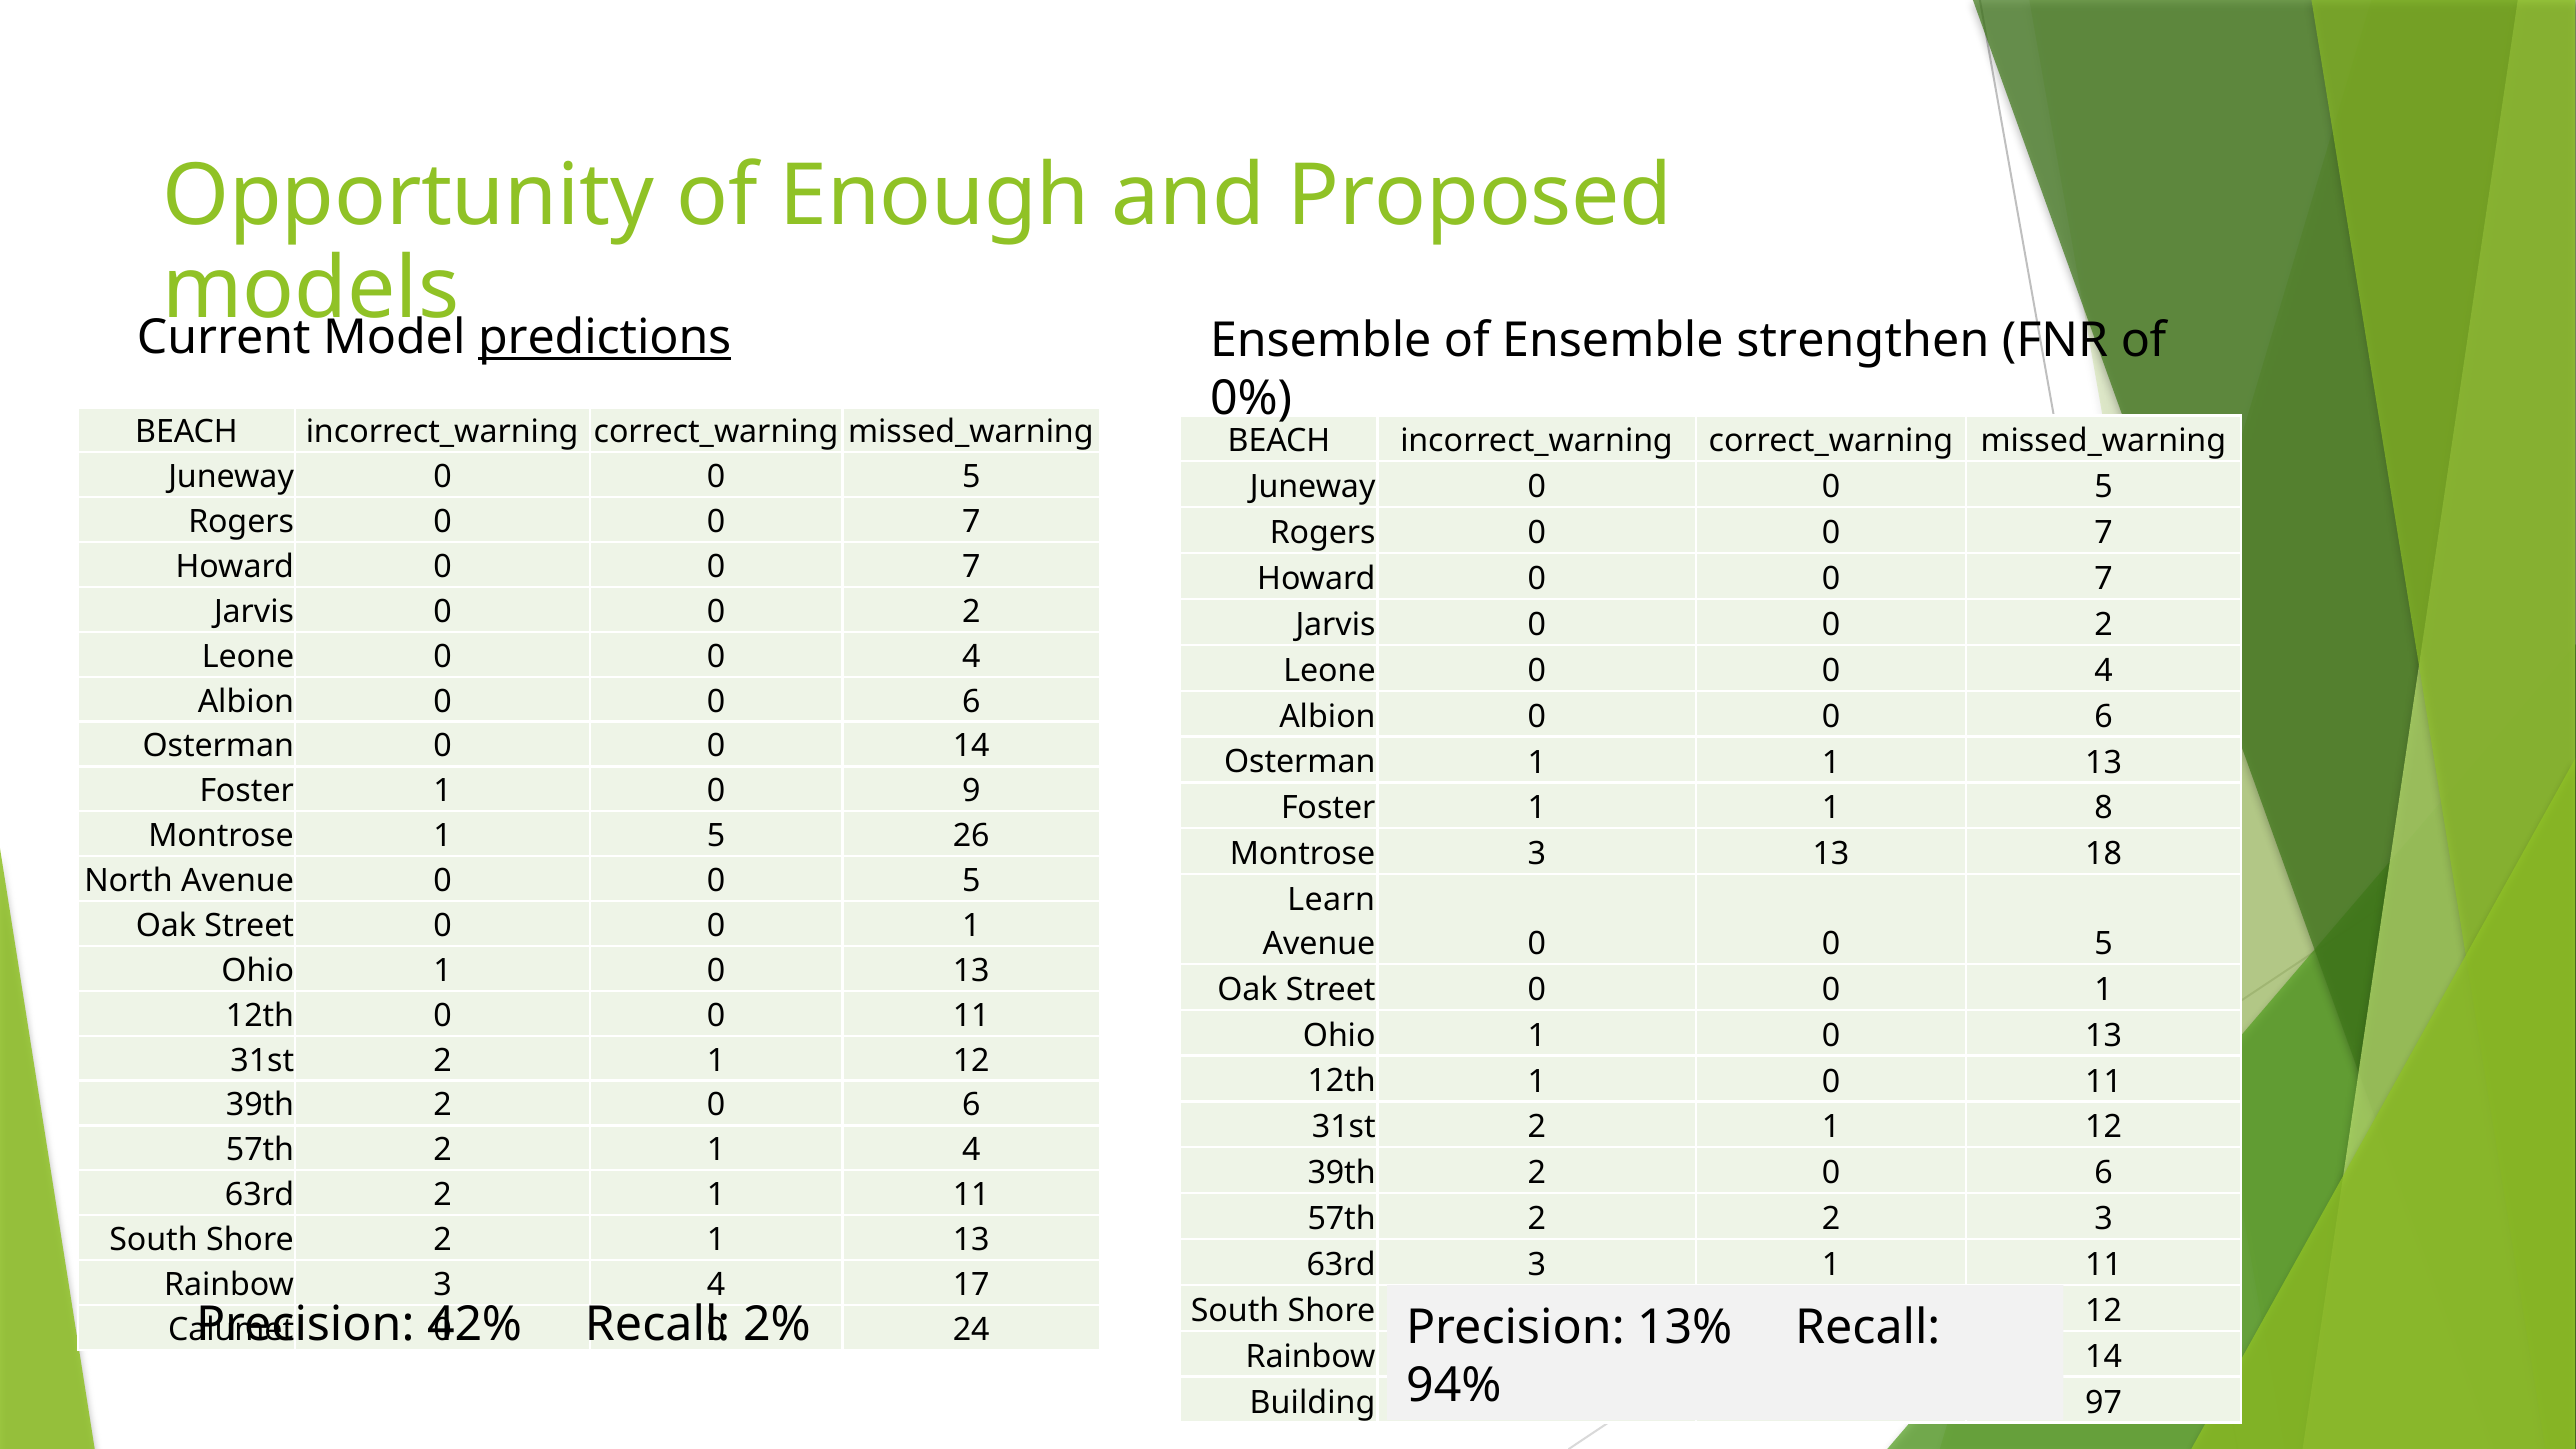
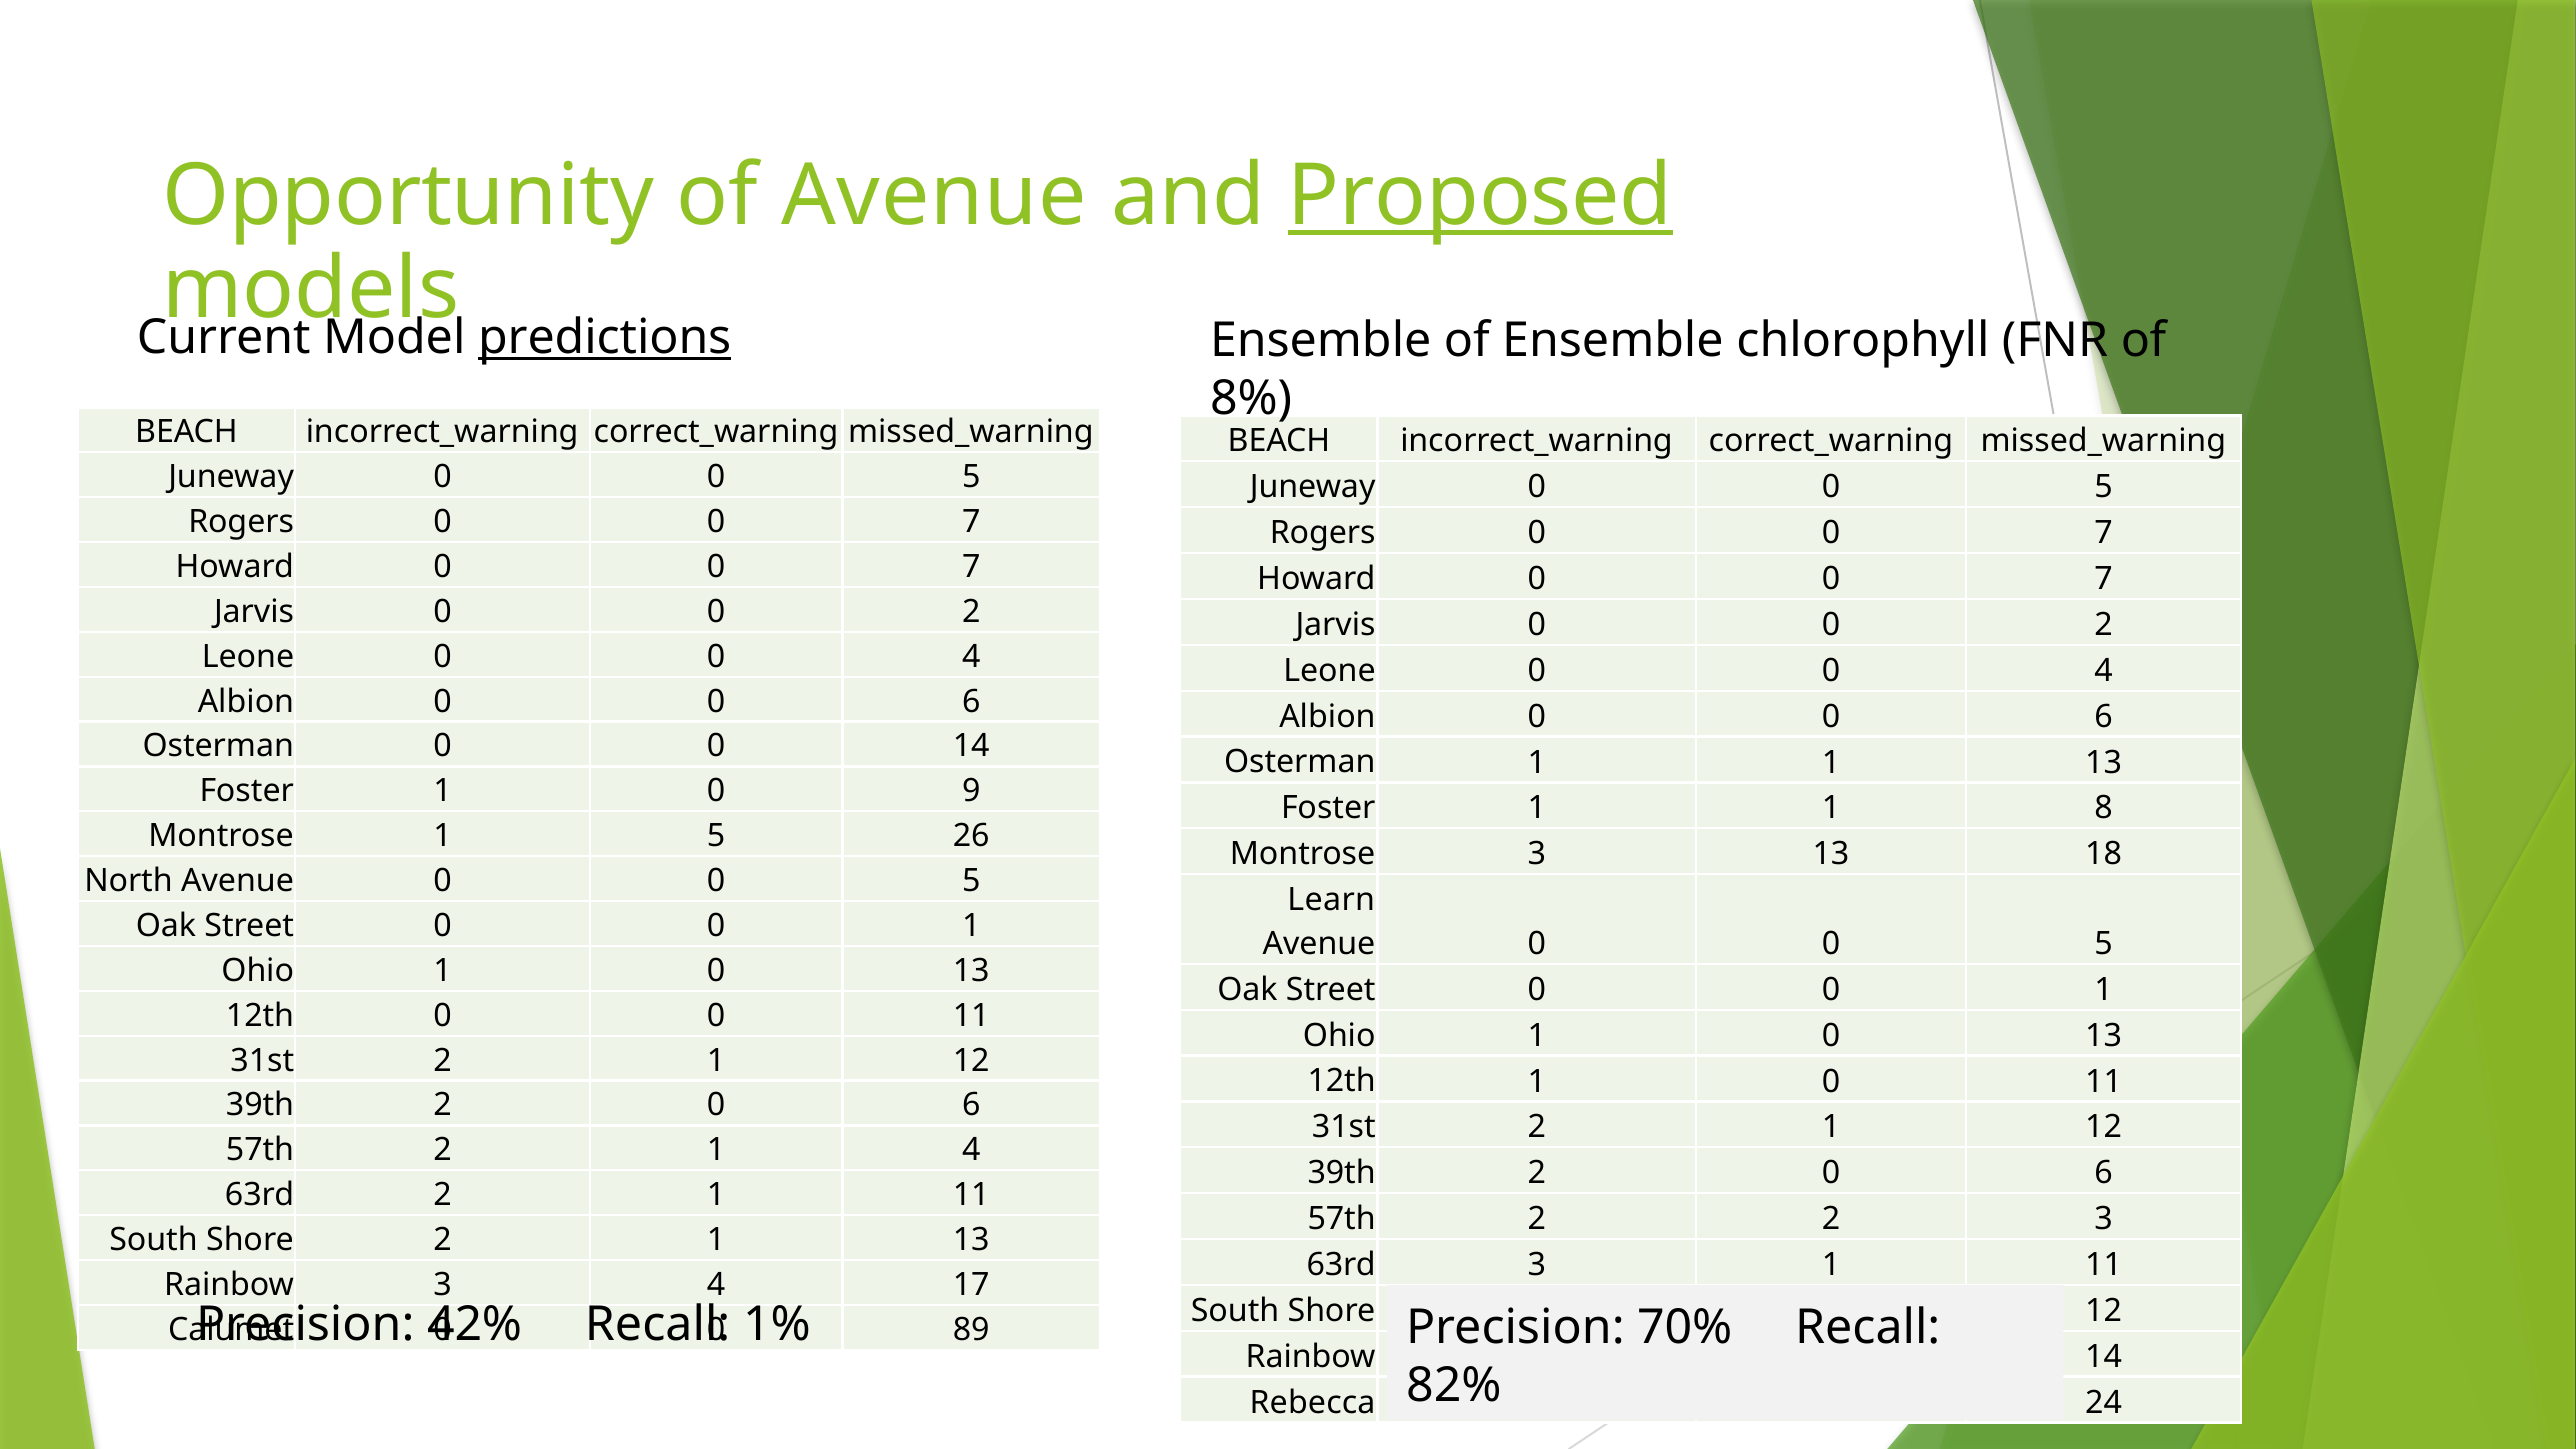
of Enough: Enough -> Avenue (934, 196)
Proposed underline: none -> present (1480, 196)
strengthen: strengthen -> chlorophyll (1863, 340)
0%: 0% -> 8% (1251, 398)
2%: 2% -> 1% (777, 1324)
13%: 13% -> 70% (1685, 1327)
24: 24 -> 89 (971, 1330)
94%: 94% -> 82% (1454, 1385)
Building: Building -> Rebecca (1313, 1402)
97: 97 -> 24 (2104, 1402)
